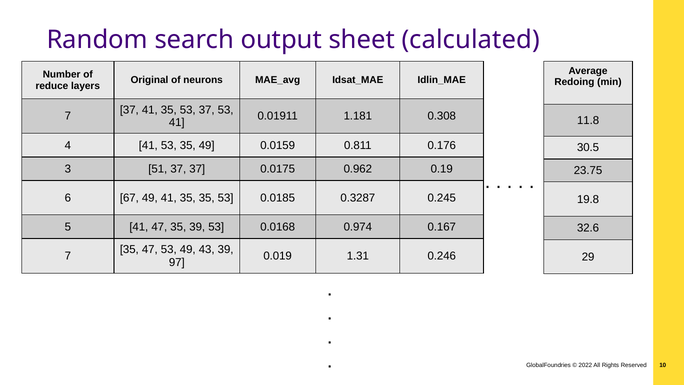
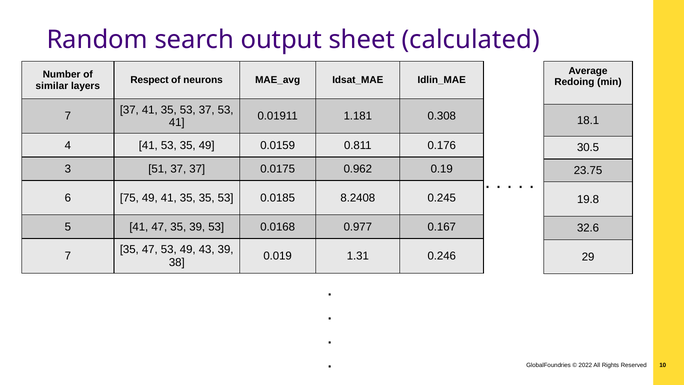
Original: Original -> Respect (150, 80)
reduce: reduce -> similar (52, 86)
11.8: 11.8 -> 18.1 (588, 120)
67: 67 -> 75 (129, 198)
0.3287: 0.3287 -> 8.2408 (358, 198)
0.974: 0.974 -> 0.977 (358, 227)
97: 97 -> 38 (177, 262)
